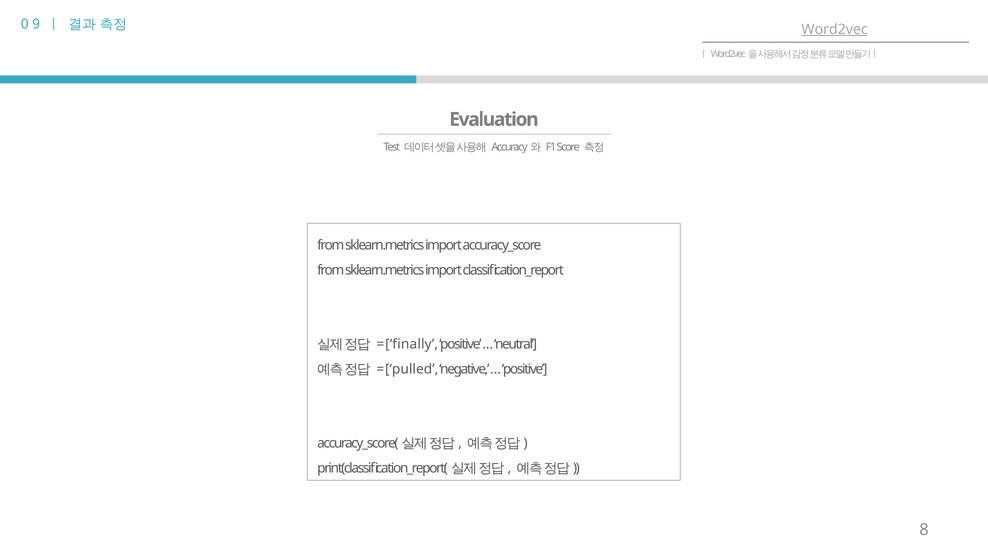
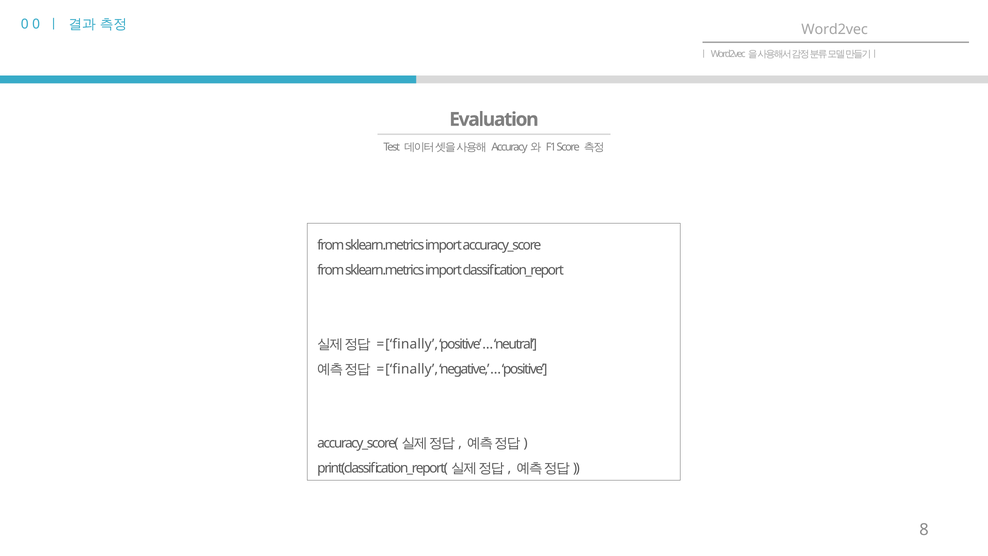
0 9: 9 -> 0 (36, 24)
Word2vec underline: present -> none (835, 29)
pulled: pulled -> finally (412, 369)
